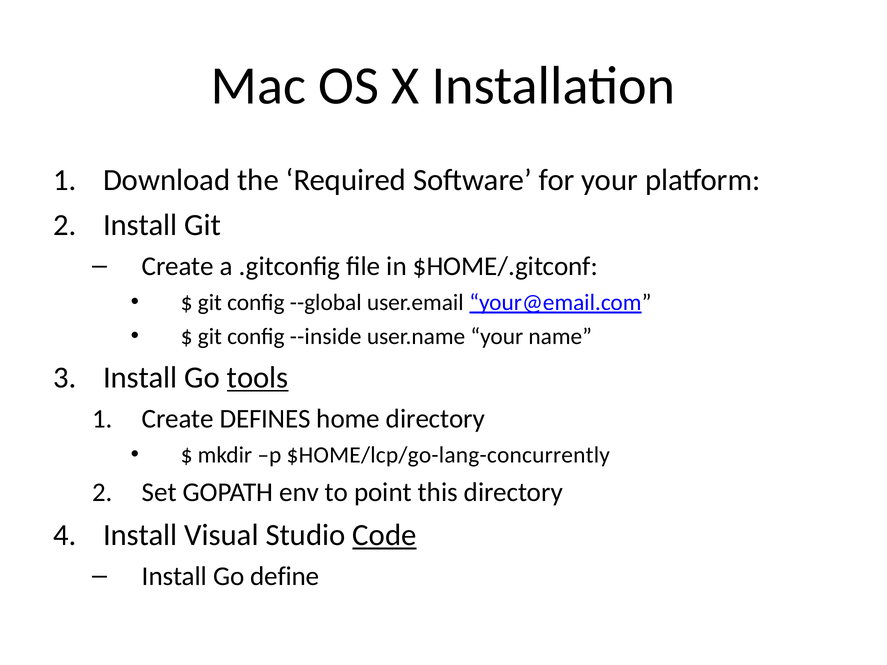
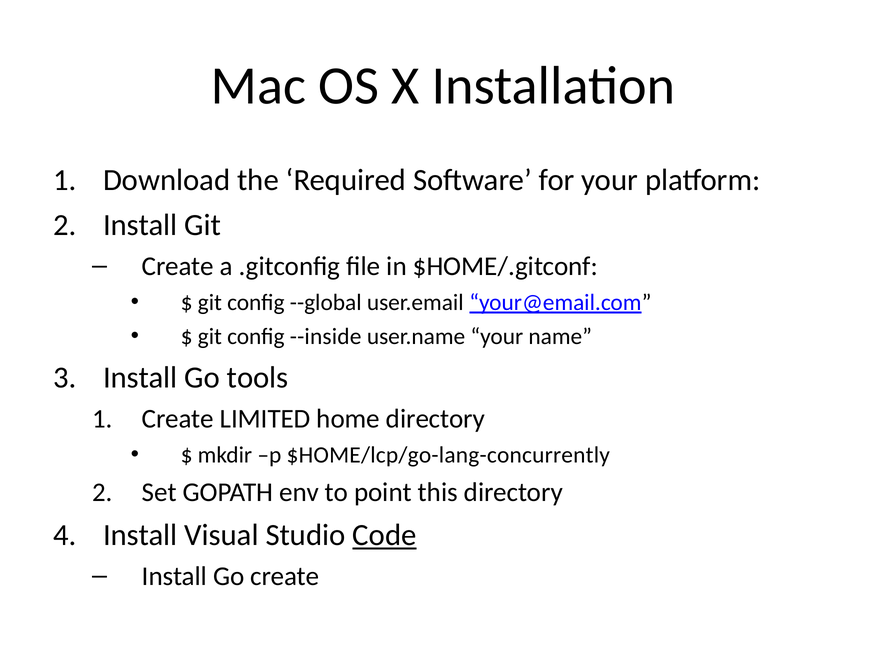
tools underline: present -> none (258, 378)
DEFINES: DEFINES -> LIMITED (265, 419)
Go define: define -> create (285, 577)
